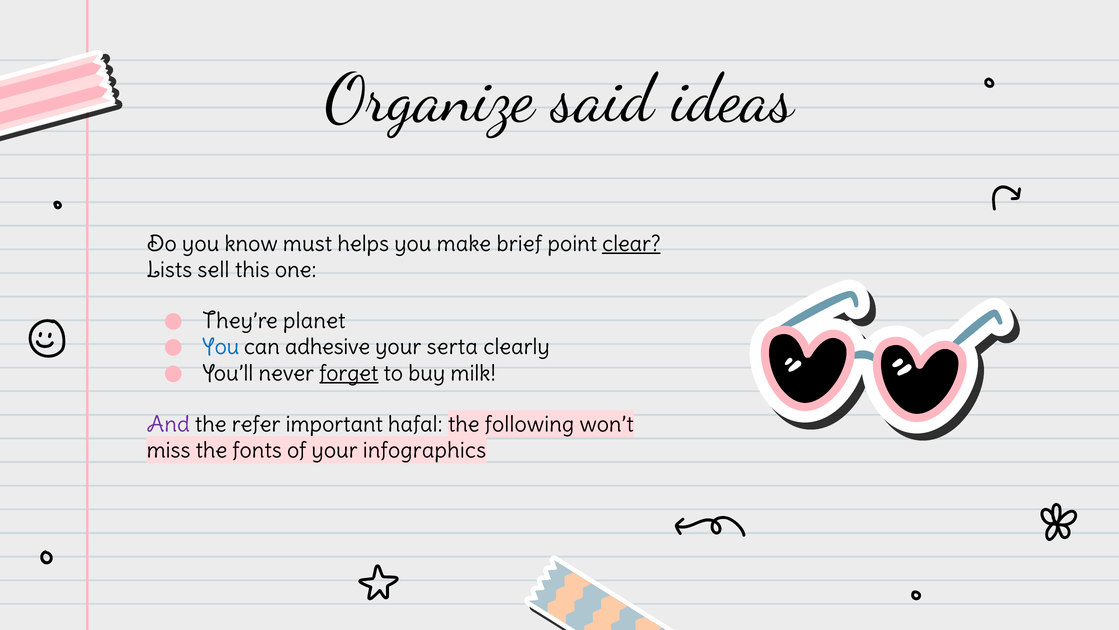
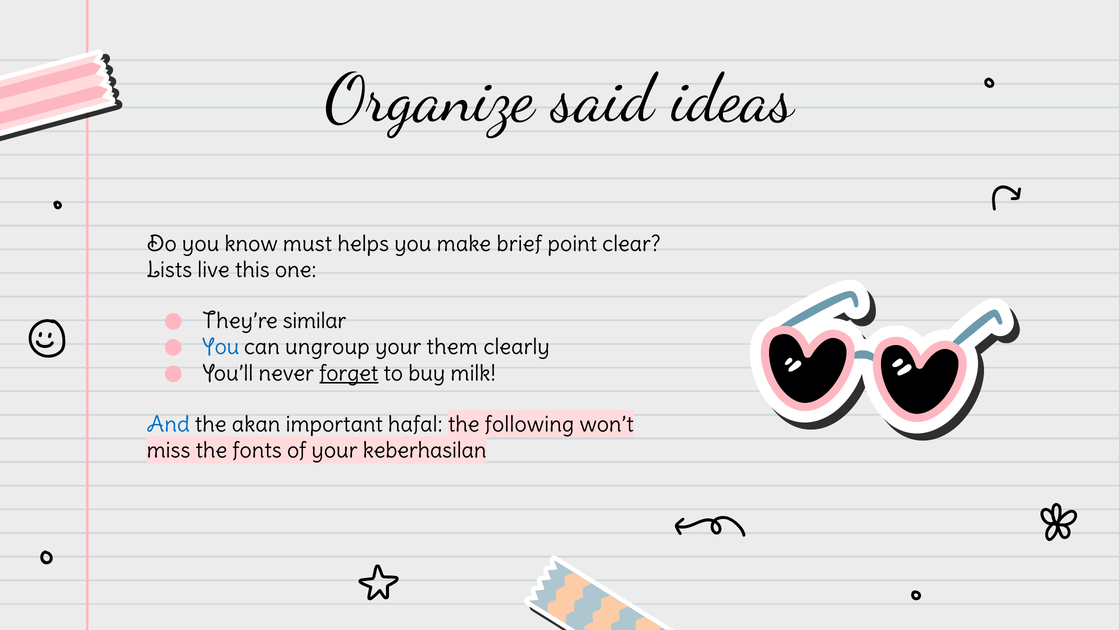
clear underline: present -> none (631, 244)
sell: sell -> live (214, 270)
planet: planet -> similar (315, 321)
adhesive: adhesive -> ungroup (327, 347)
serta: serta -> them (452, 347)
And colour: purple -> blue (168, 424)
refer: refer -> akan (256, 424)
infographics: infographics -> keberhasilan (425, 450)
